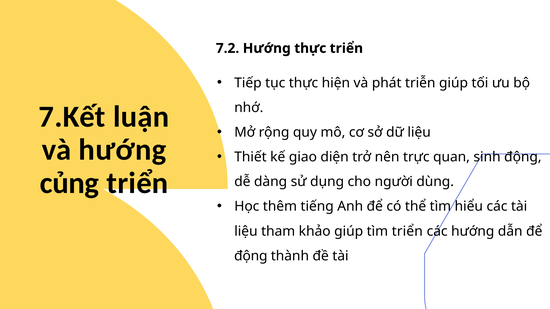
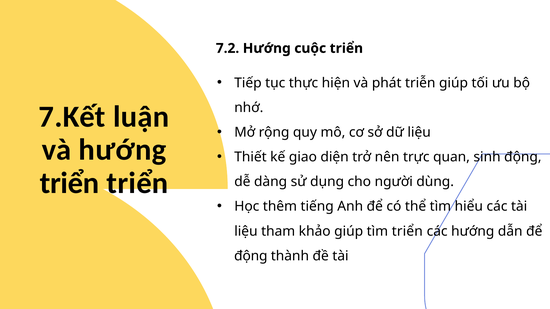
Hướng thực: thực -> cuộc (310, 48)
củng: củng -> triển (69, 183)
